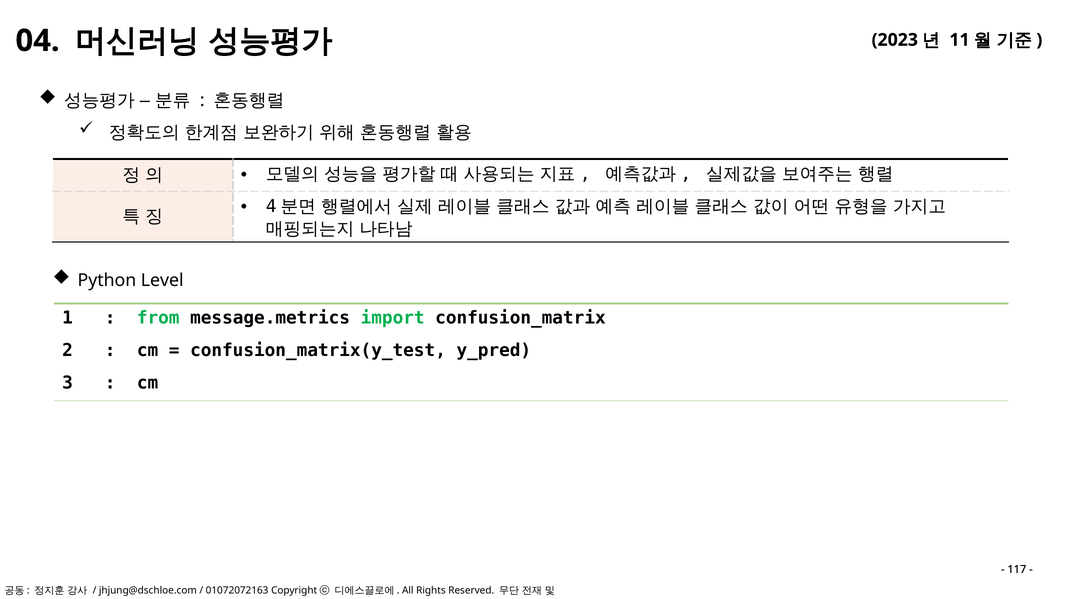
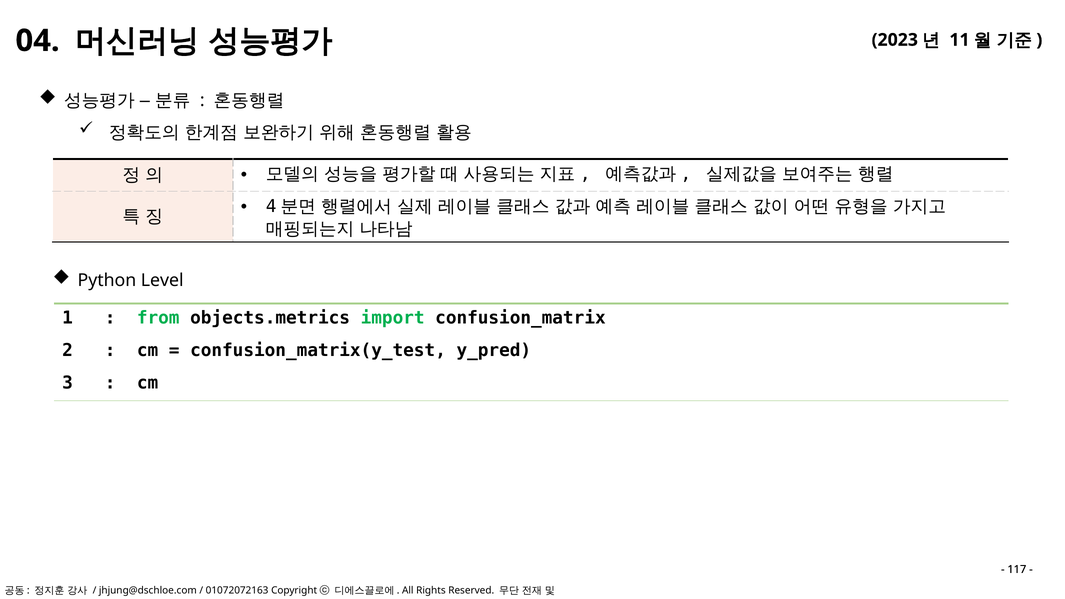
message.metrics: message.metrics -> objects.metrics (270, 318)
